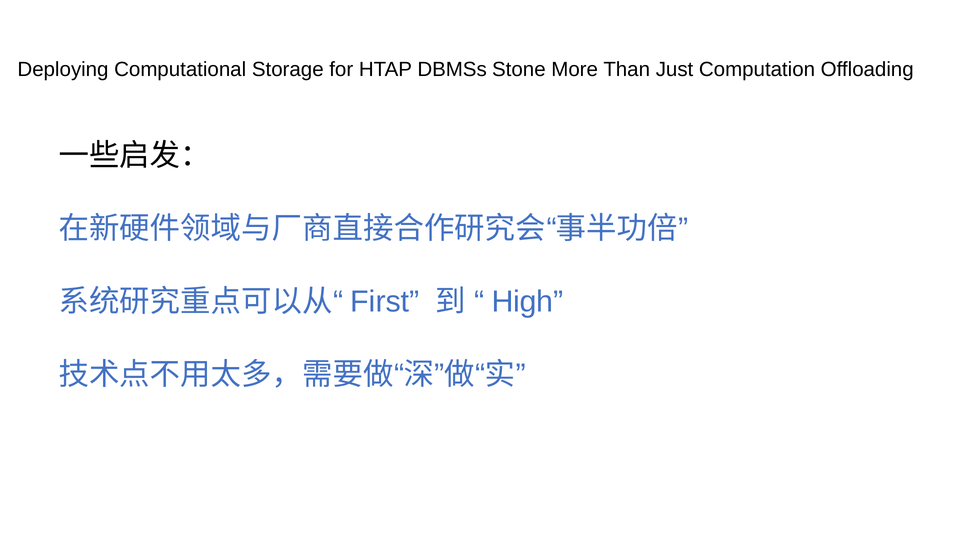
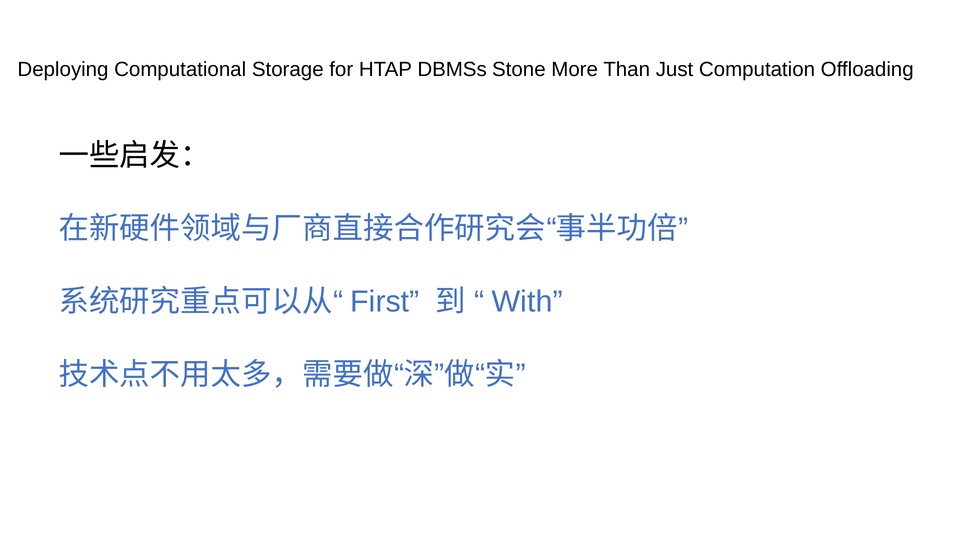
High: High -> With (527, 302)
